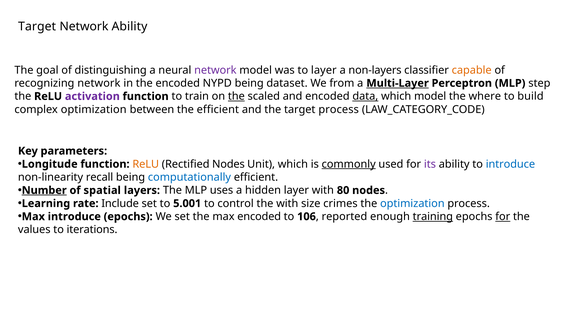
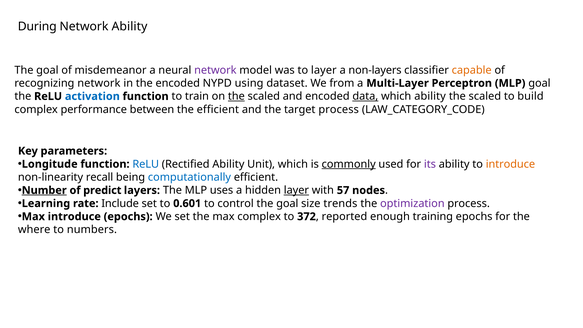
Target: Target -> During (37, 27)
distinguishing: distinguishing -> misdemeanor (111, 70)
NYPD being: being -> using (249, 83)
Multi-Layer underline: present -> none (398, 83)
MLP step: step -> goal (539, 83)
activation colour: purple -> blue (92, 96)
which model: model -> ability (430, 96)
where: where -> scaled (485, 96)
complex optimization: optimization -> performance (94, 109)
ReLU colour: orange -> blue (146, 164)
Rectified Nodes: Nodes -> Ability (228, 164)
introduce colour: blue -> orange (510, 164)
spatial: spatial -> predict (102, 190)
layer underline: none -> present (296, 190)
80: 80 -> 57 (343, 190)
5.001: 5.001 -> 0.601 (187, 203)
control the with: with -> goal (287, 203)
crimes: crimes -> trends (340, 203)
optimization colour: blue -> purple (412, 203)
max encoded: encoded -> complex (259, 217)
106: 106 -> 372 (307, 217)
training underline: present -> none (433, 217)
for underline: present -> none (503, 217)
values: values -> where (34, 230)
iterations: iterations -> numbers (92, 230)
